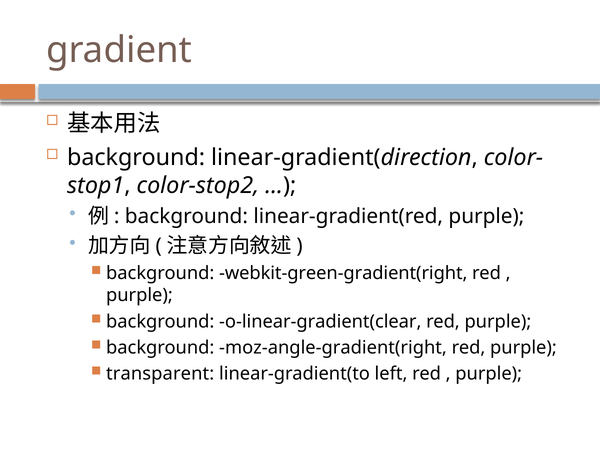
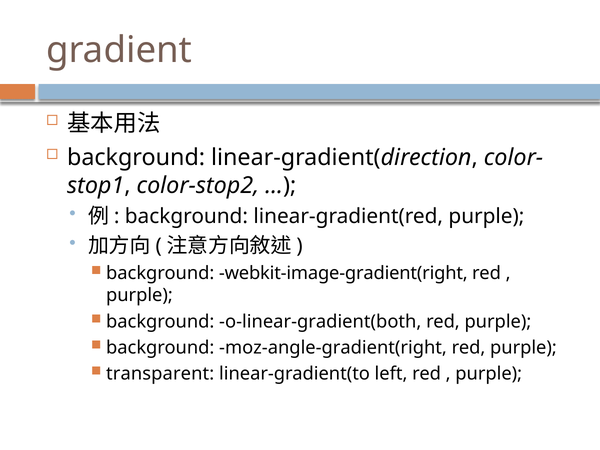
webkit-green-gradient(right: webkit-green-gradient(right -> webkit-image-gradient(right (343, 273)
o-linear-gradient(clear: o-linear-gradient(clear -> o-linear-gradient(both (320, 322)
